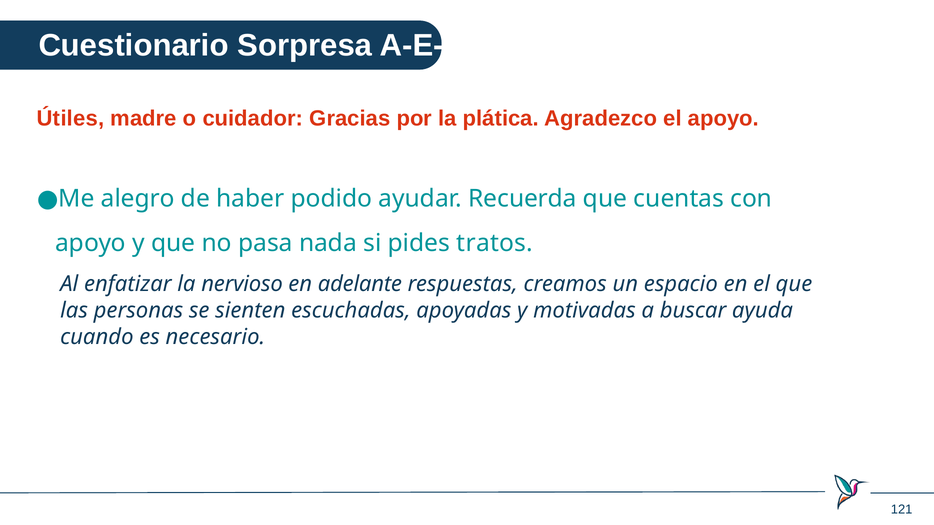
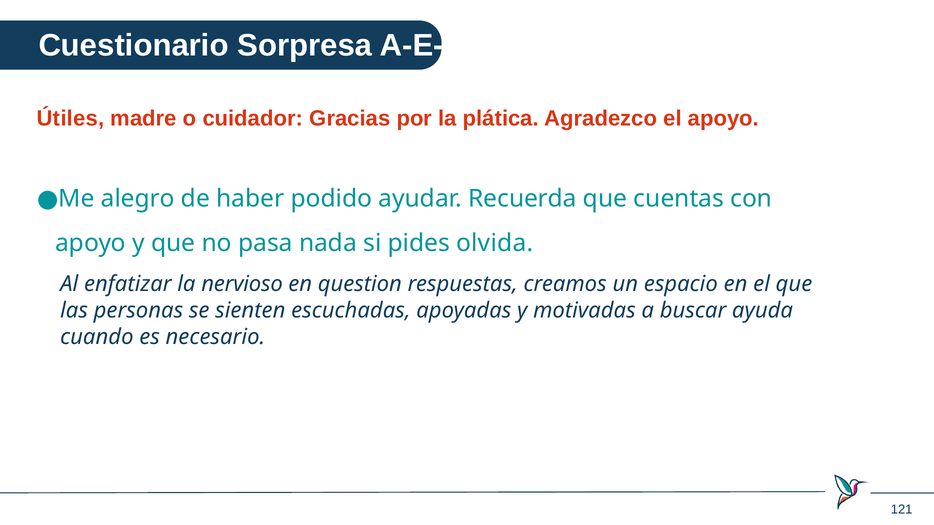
tratos: tratos -> olvida (495, 243)
adelante: adelante -> question (360, 284)
